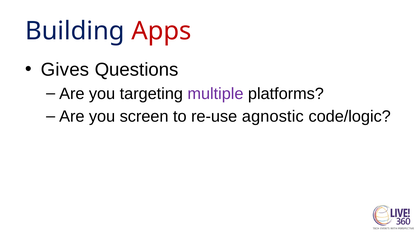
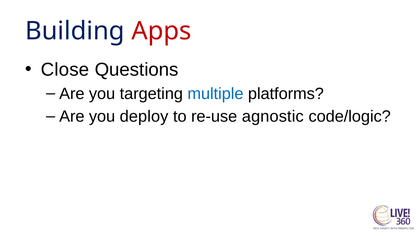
Gives: Gives -> Close (65, 70)
multiple colour: purple -> blue (215, 94)
screen: screen -> deploy (144, 116)
